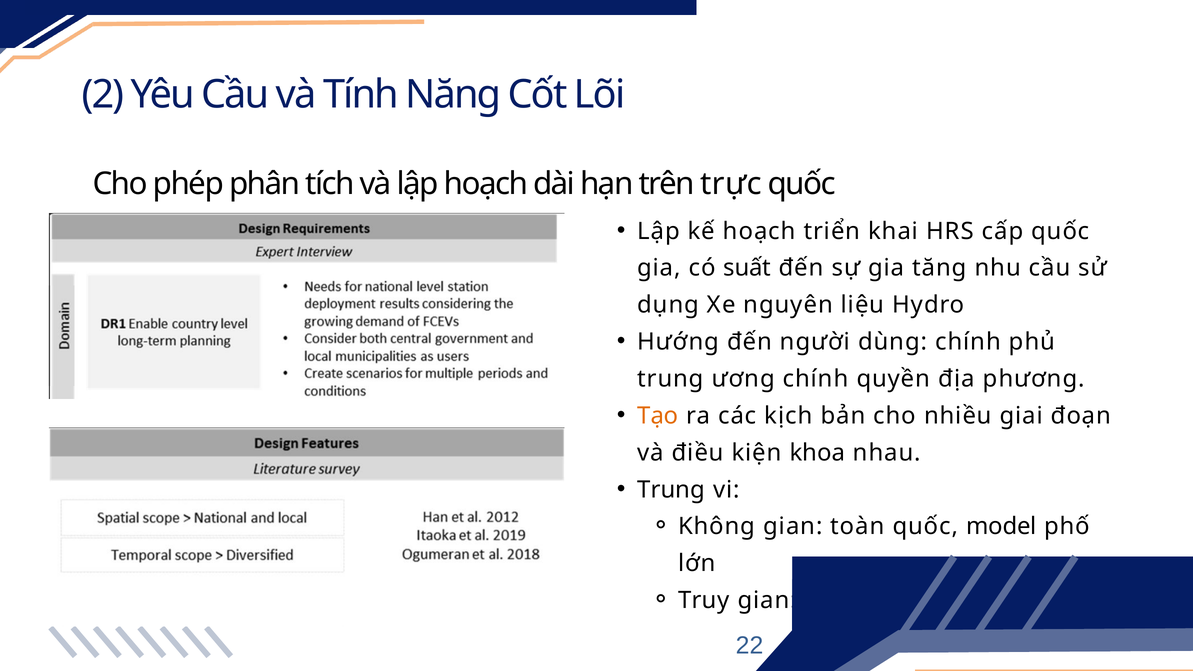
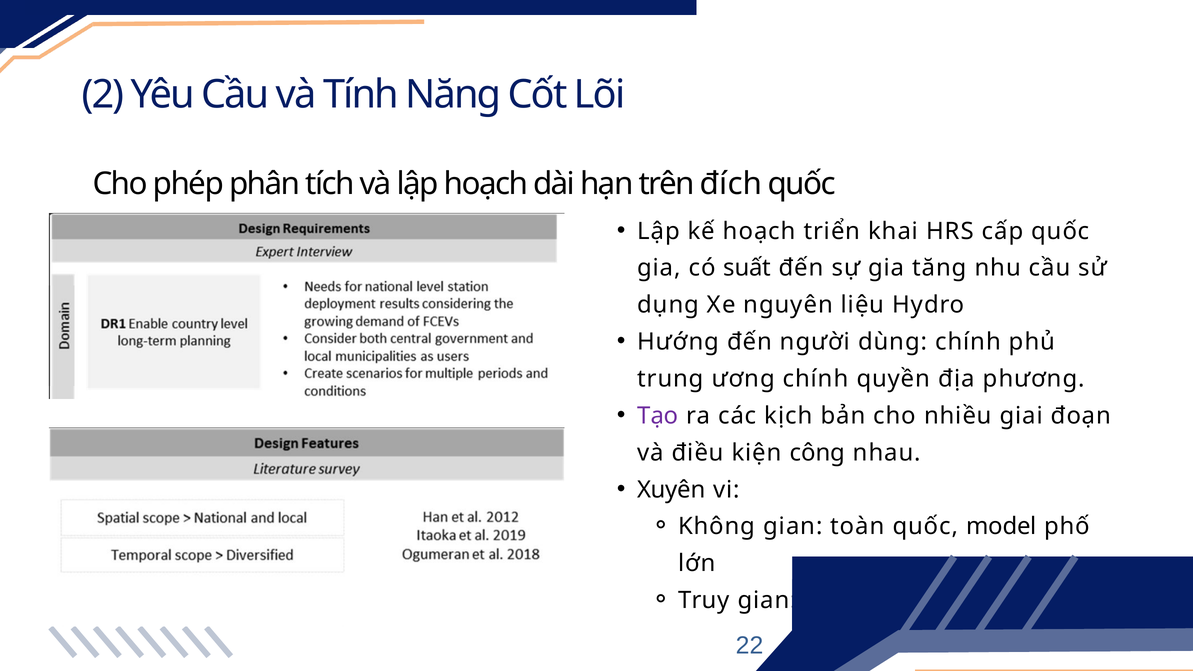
trực: trực -> đích (731, 184)
Tạo colour: orange -> purple (658, 416)
khoa: khoa -> công (817, 453)
Trung: Trung -> Xuyên (671, 490)
